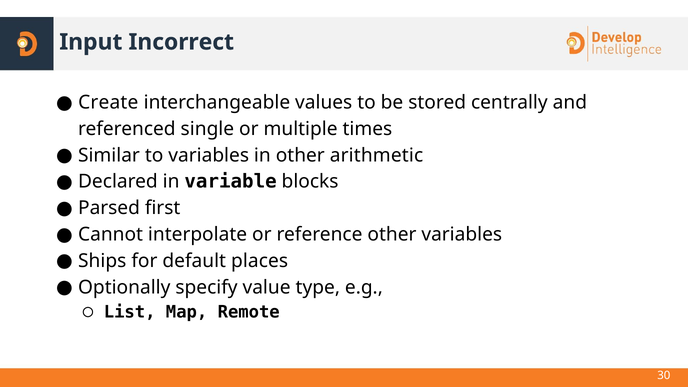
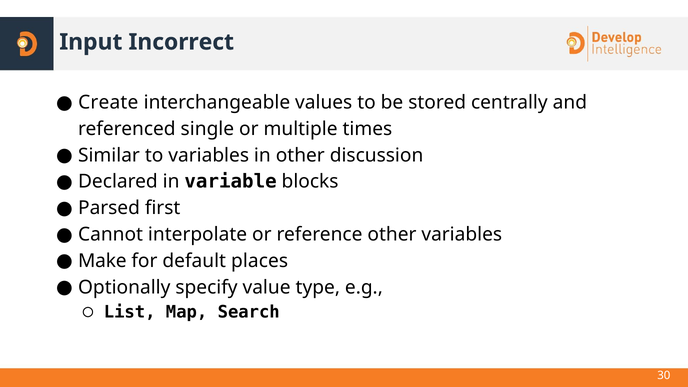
arithmetic: arithmetic -> discussion (377, 155)
Ships: Ships -> Make (102, 261)
Remote: Remote -> Search (249, 312)
